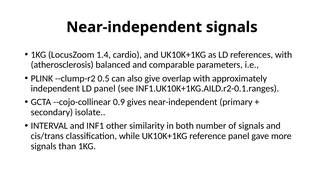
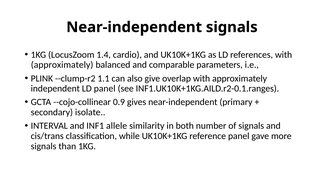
atherosclerosis: atherosclerosis -> approximately (62, 65)
0.5: 0.5 -> 1.1 (104, 79)
other: other -> allele (117, 126)
